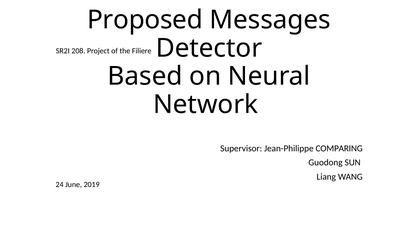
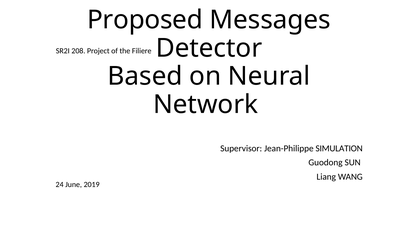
COMPARING: COMPARING -> SIMULATION (339, 148)
